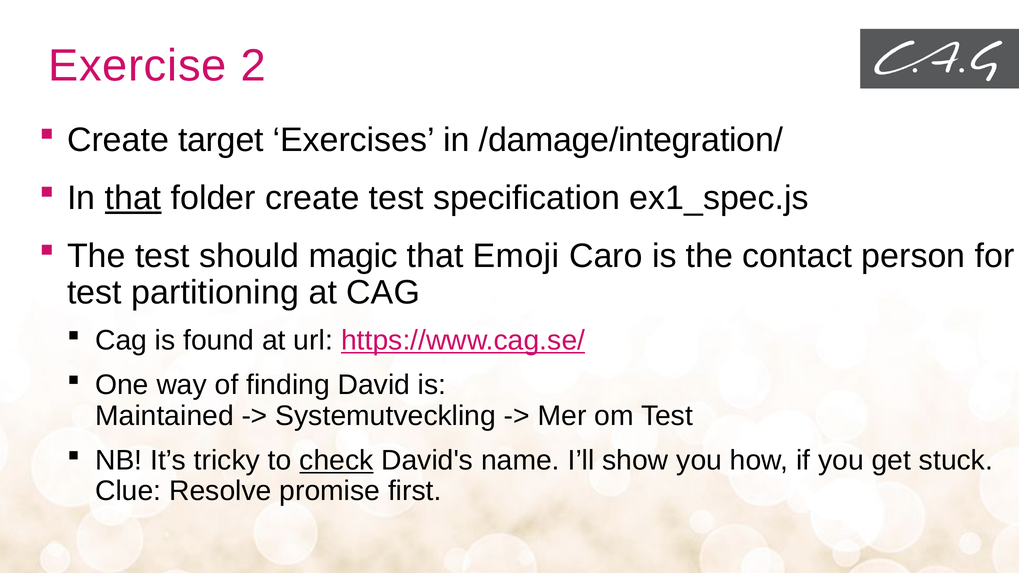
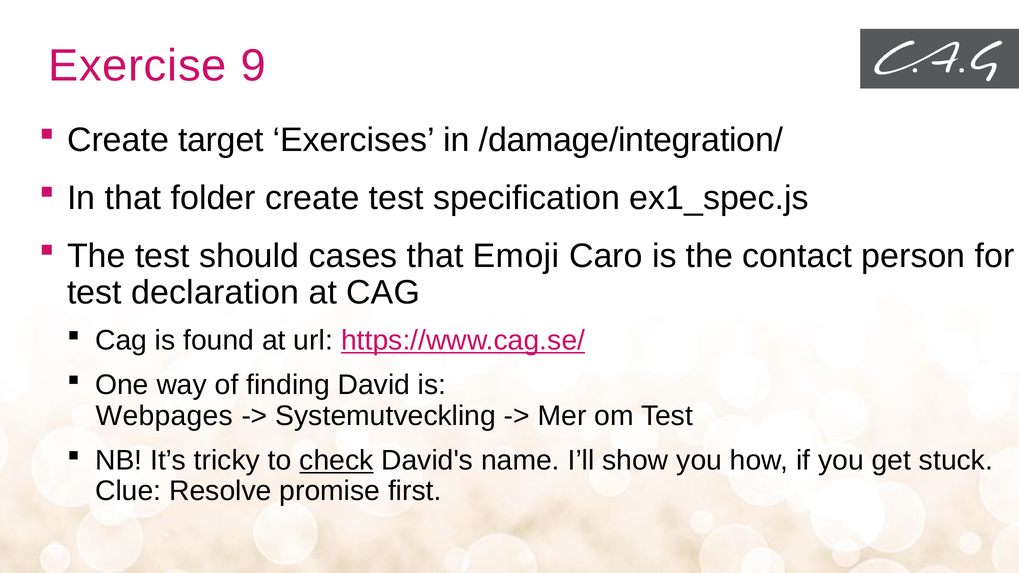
2: 2 -> 9 (253, 66)
that underline: present -> none (133, 198)
magic: magic -> cases (353, 256)
partitioning: partitioning -> declaration (215, 293)
Maintained: Maintained -> Webpages (164, 416)
